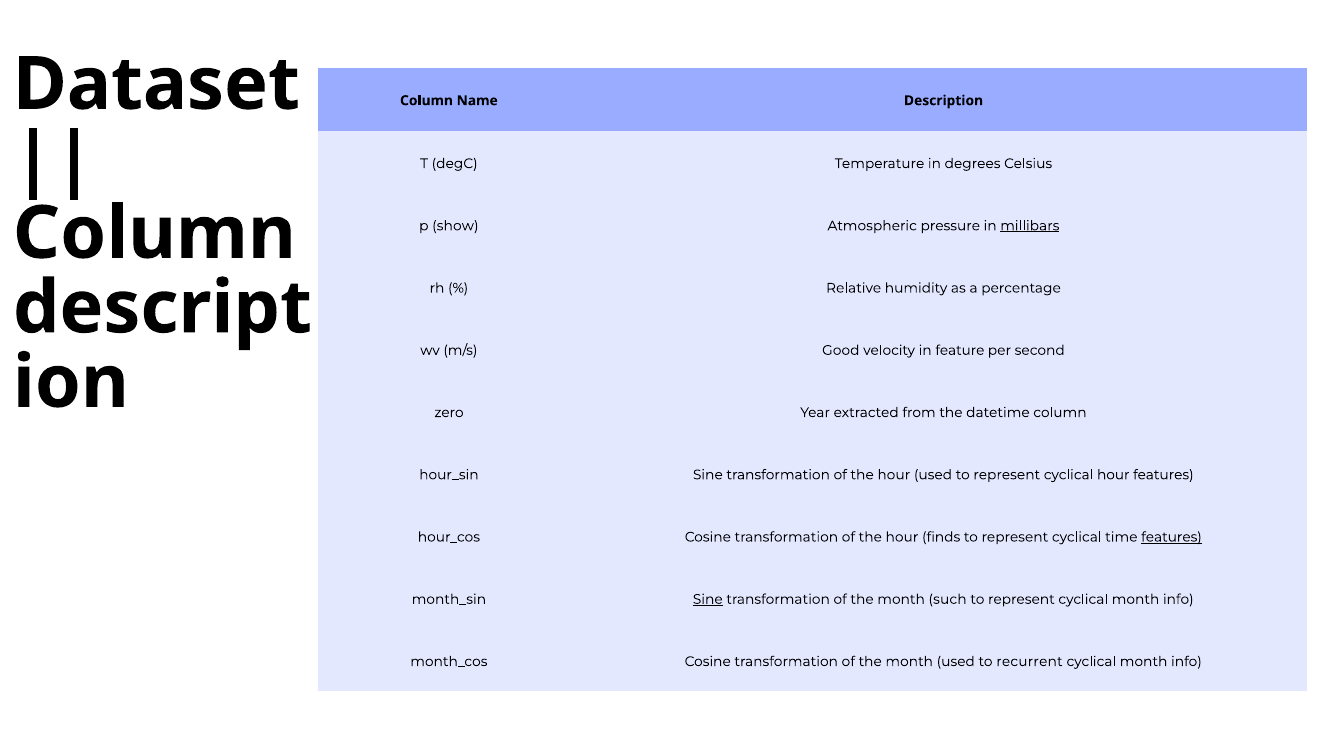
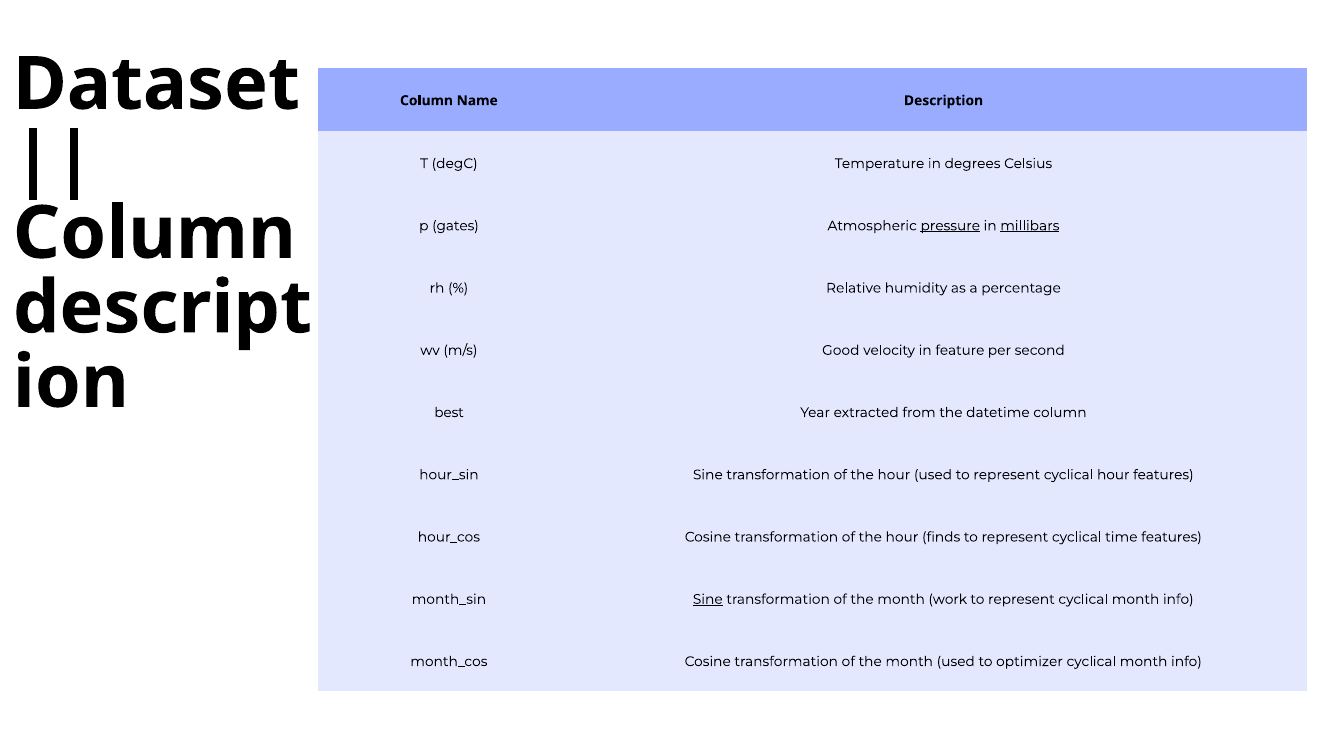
show: show -> gates (455, 226)
pressure underline: none -> present (950, 226)
zero: zero -> best (449, 412)
features underline: present -> none (1171, 537)
such: such -> work (948, 599)
recurrent: recurrent -> optimizer (1029, 661)
